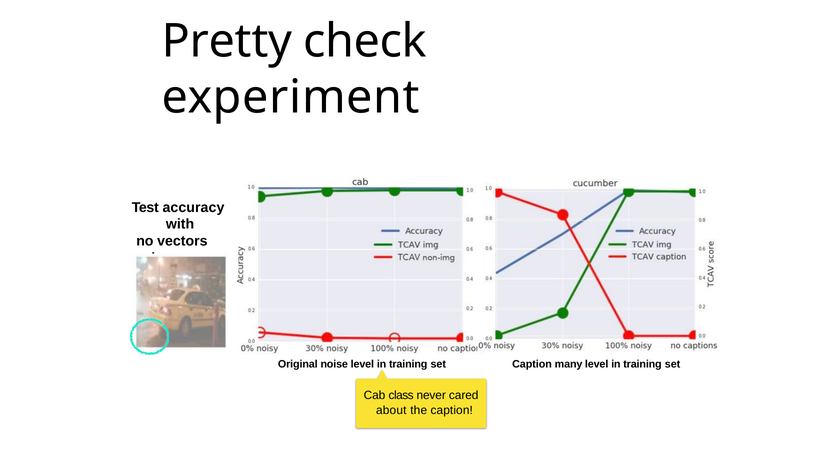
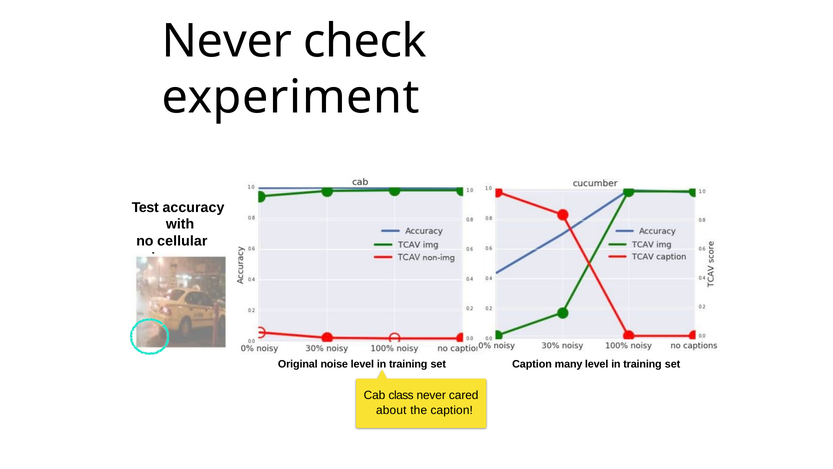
Pretty: Pretty -> Never (227, 41)
vectors: vectors -> cellular (182, 241)
